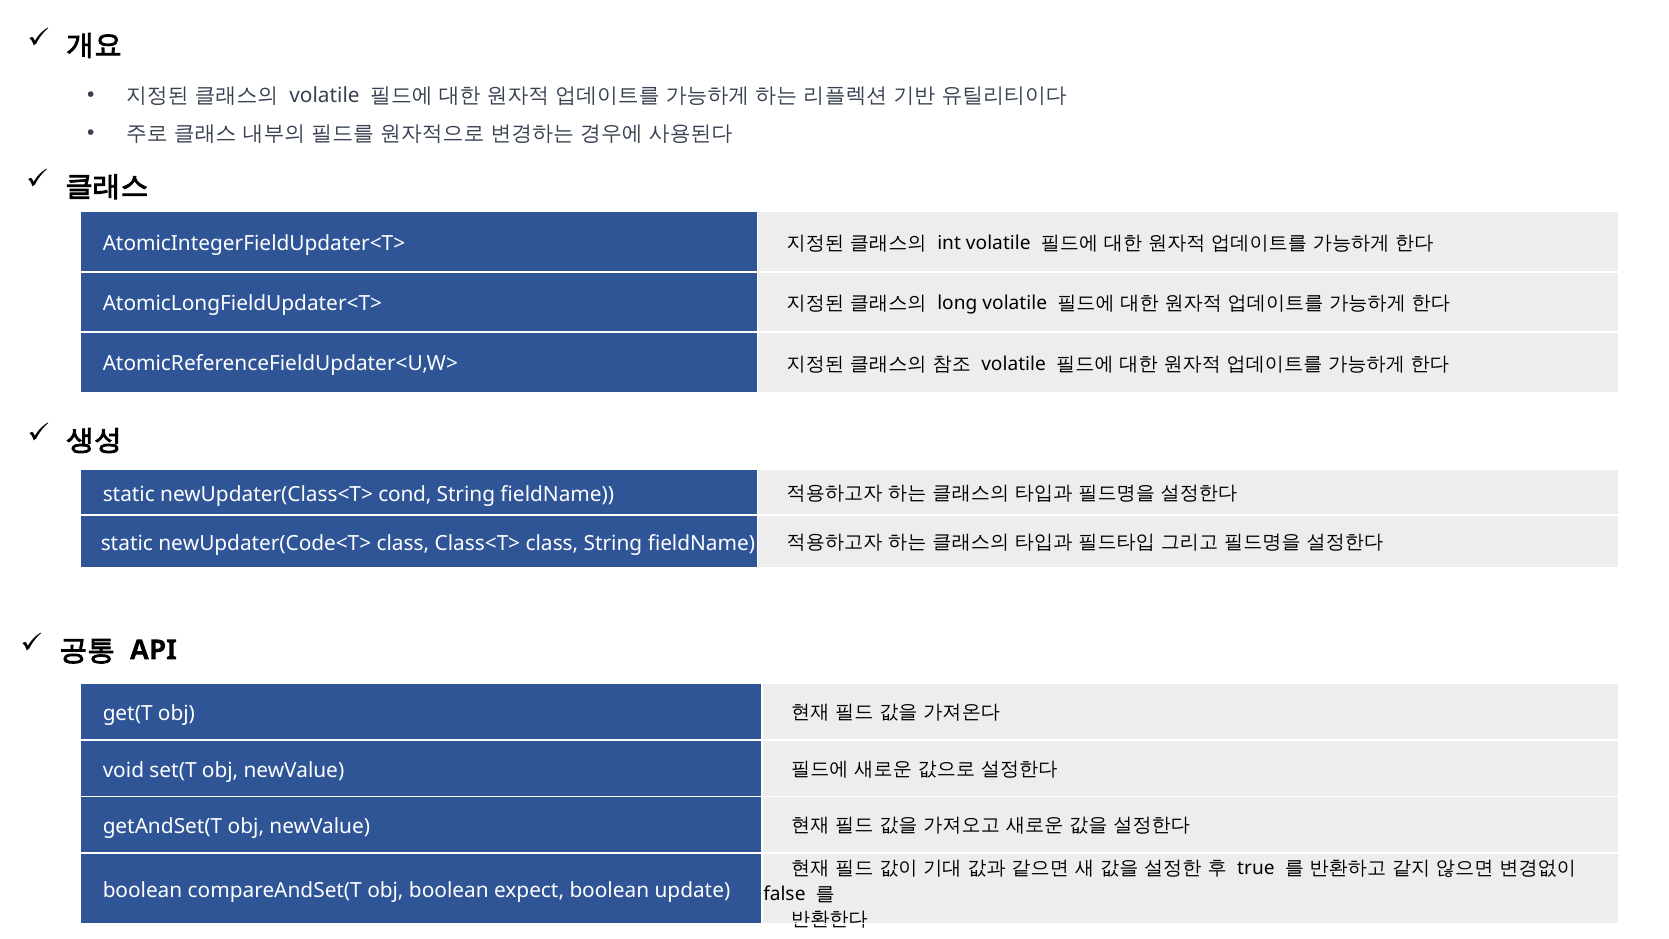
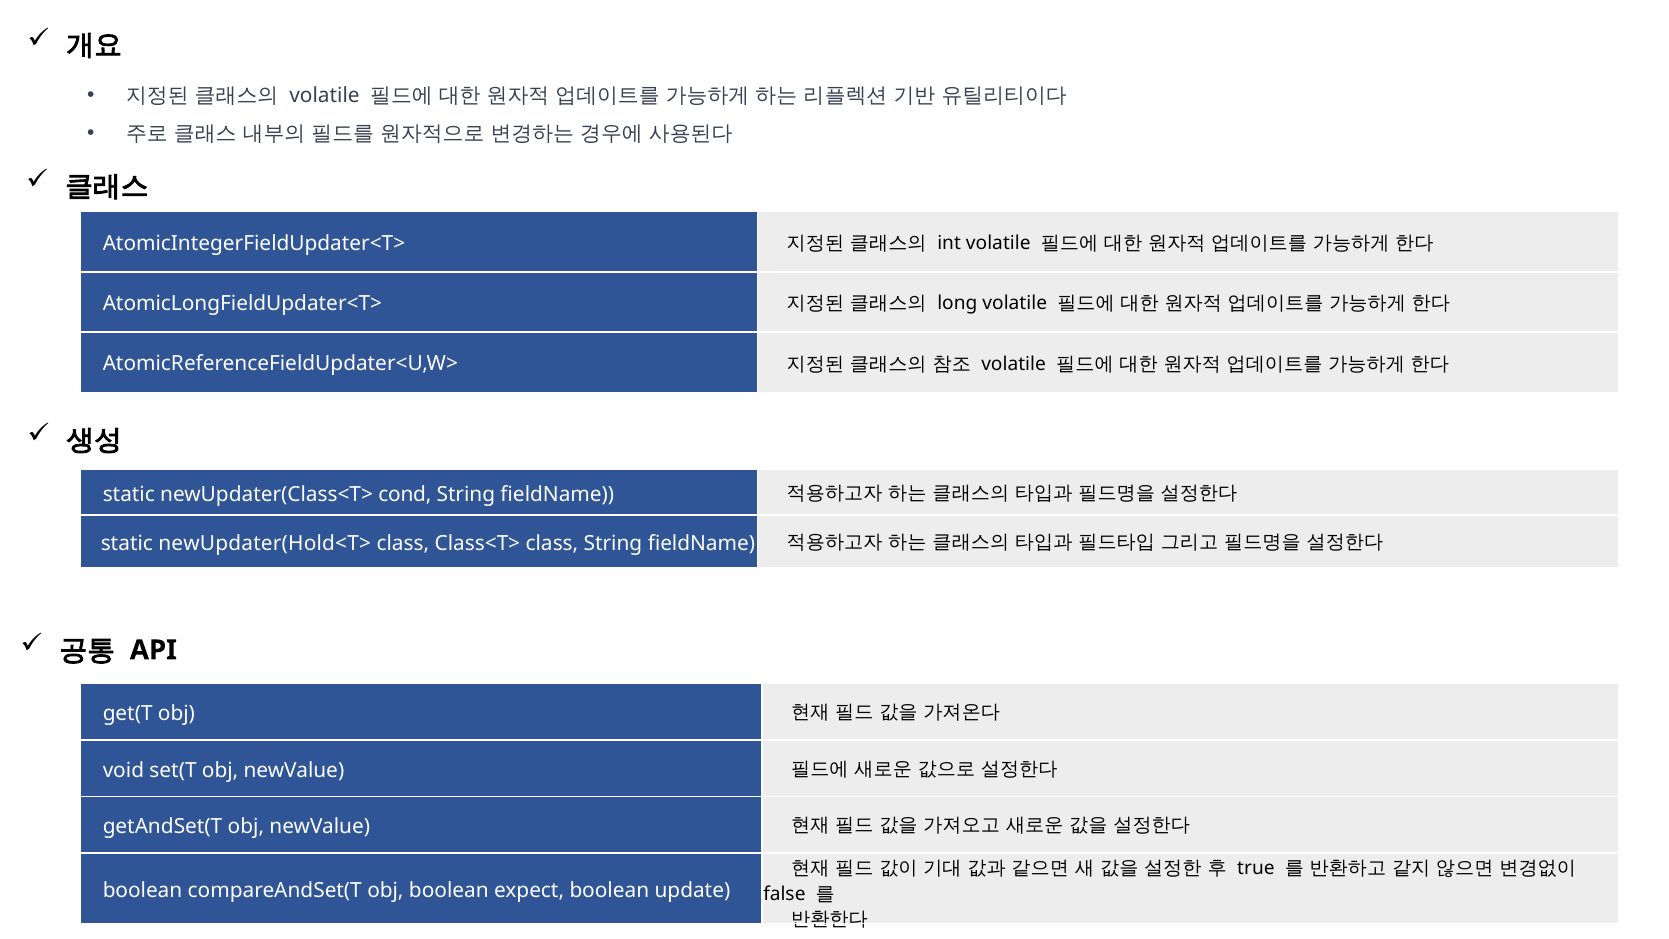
newUpdater(Code<T>: newUpdater(Code<T> -> newUpdater(Hold<T> (265, 543)
